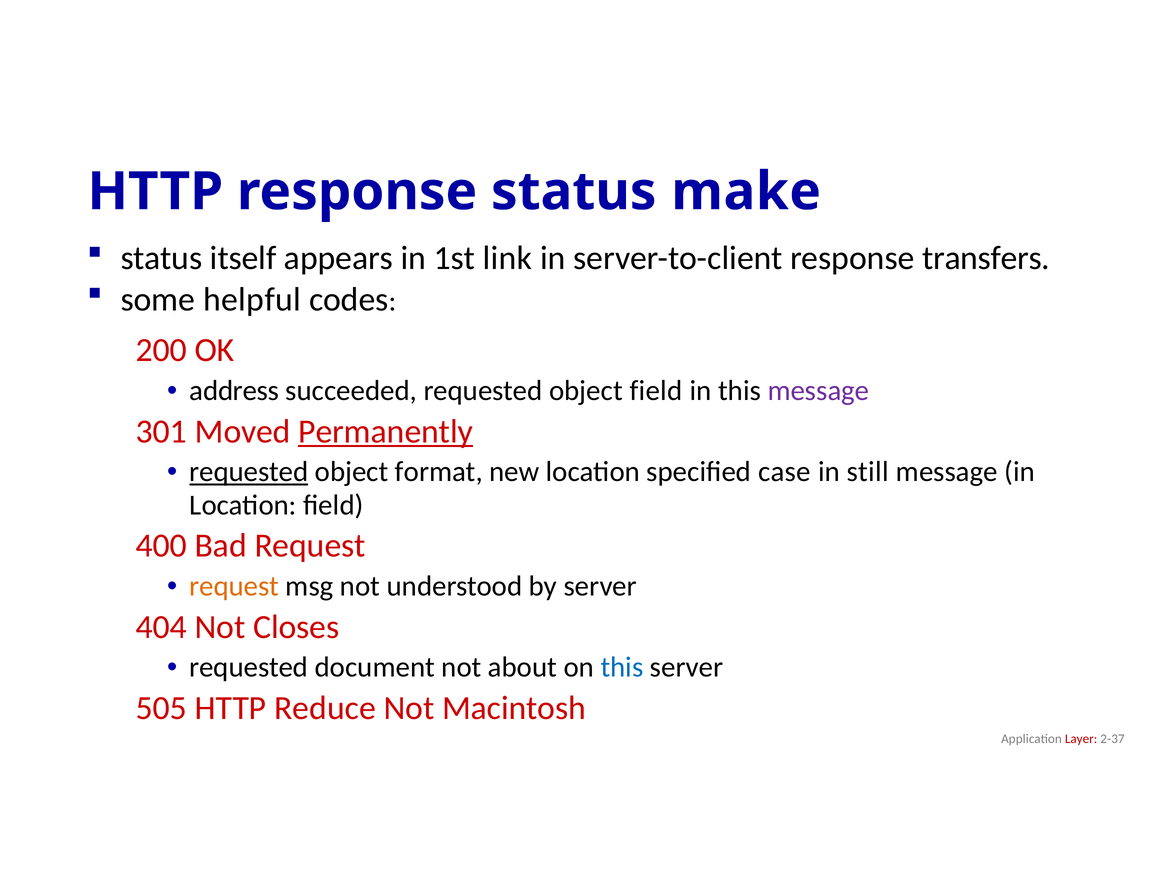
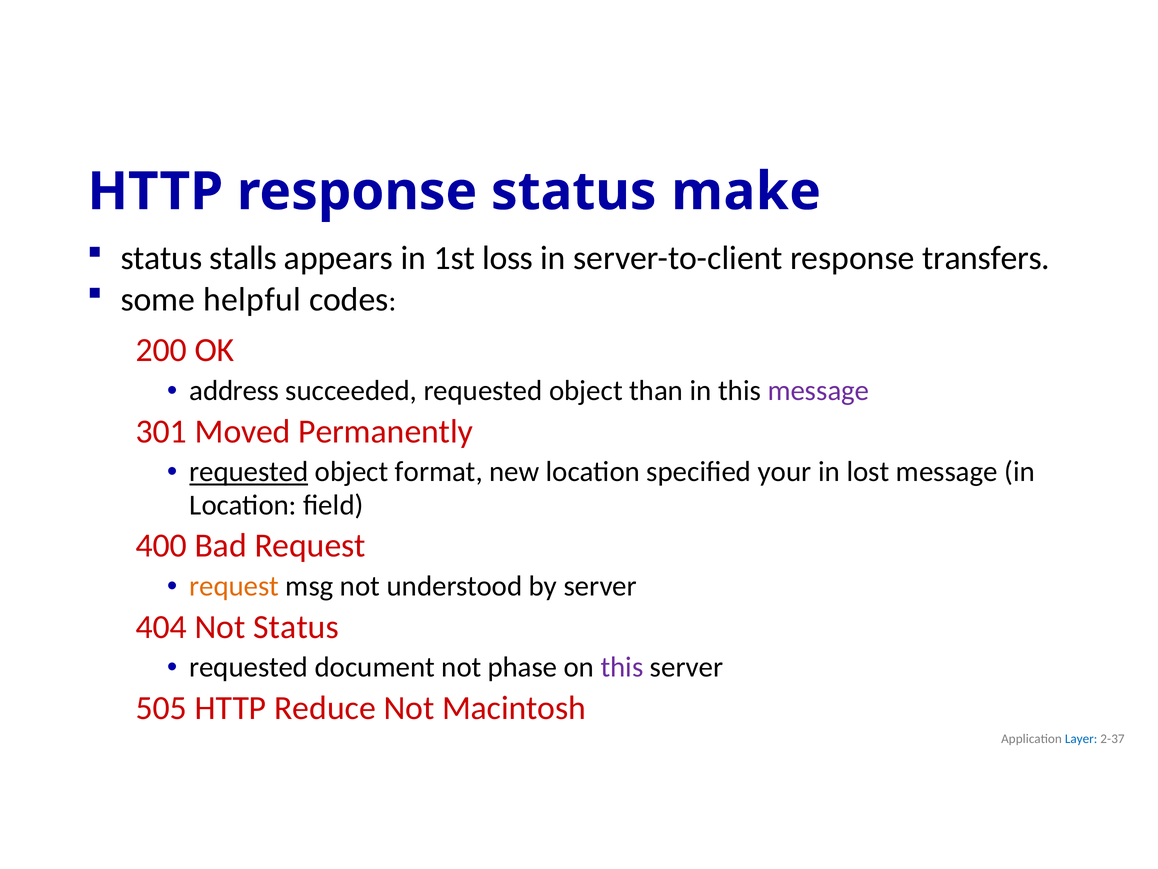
itself: itself -> stalls (243, 258)
link: link -> loss (508, 258)
object field: field -> than (656, 390)
Permanently underline: present -> none (386, 431)
case: case -> your (785, 472)
still: still -> lost (868, 472)
Not Closes: Closes -> Status (296, 627)
about: about -> phase (523, 667)
this colour: blue -> purple (622, 667)
Layer colour: red -> blue (1081, 739)
